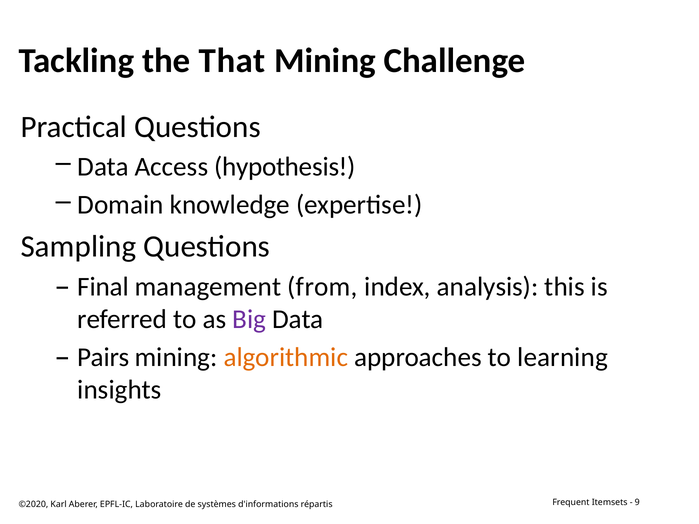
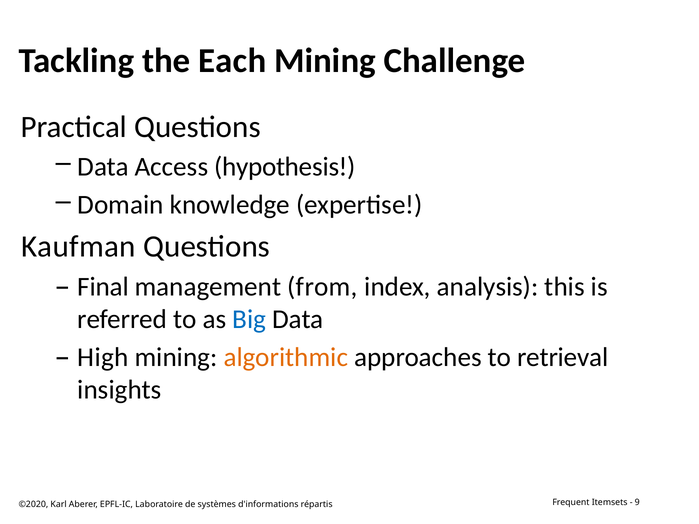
That: That -> Each (232, 61)
Sampling: Sampling -> Kaufman (78, 247)
Big colour: purple -> blue (249, 319)
Pairs: Pairs -> High (103, 357)
learning: learning -> retrieval (563, 357)
